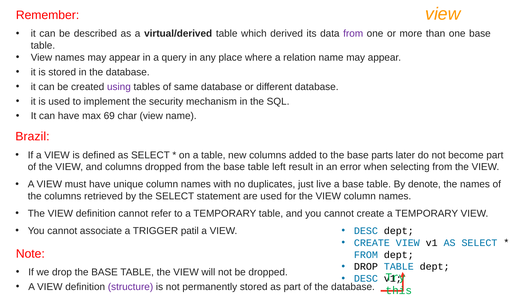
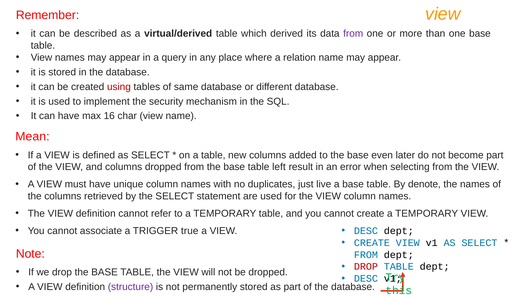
using colour: purple -> red (119, 87)
69: 69 -> 16 (109, 116)
Brazil: Brazil -> Mean (32, 136)
parts: parts -> even (382, 155)
patil: patil -> true (190, 231)
DROP colour: black -> red (366, 266)
